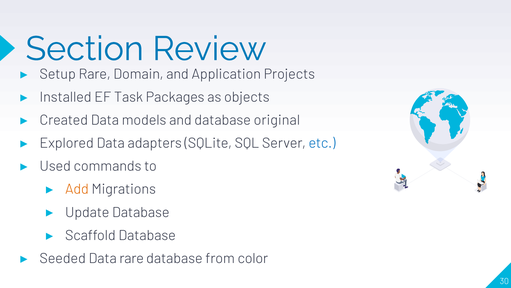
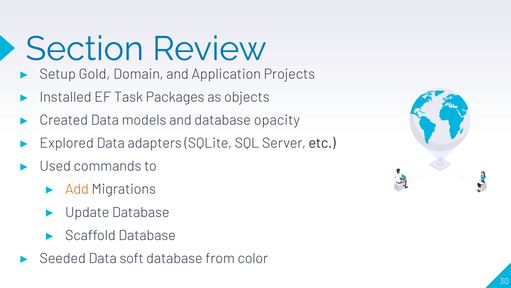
Setup Rare: Rare -> Gold (95, 74)
original: original -> opacity (277, 120)
etc colour: blue -> black (322, 143)
Data rare: rare -> soft (132, 258)
